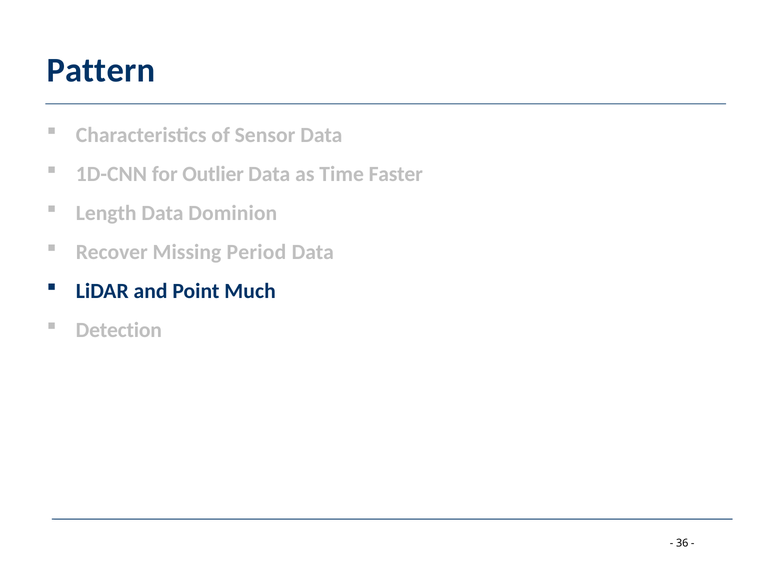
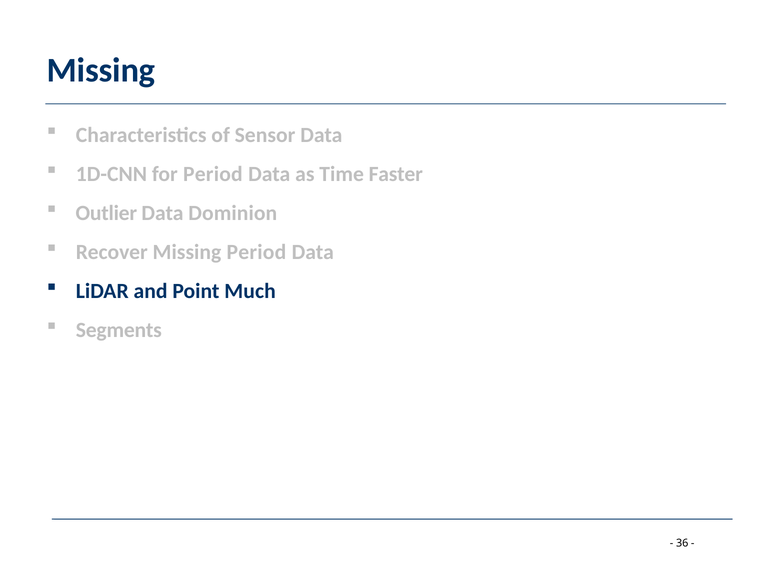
Pattern: Pattern -> Missing (101, 70)
for Outlier: Outlier -> Period (213, 174)
Length: Length -> Outlier (106, 213)
Detection: Detection -> Segments (119, 330)
